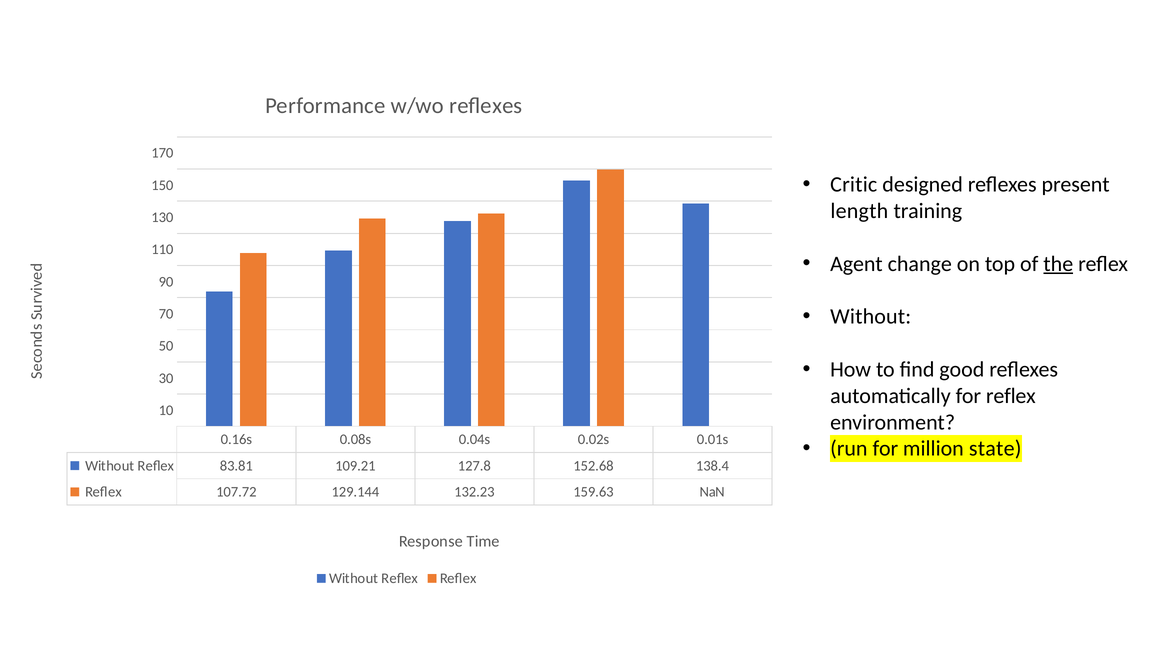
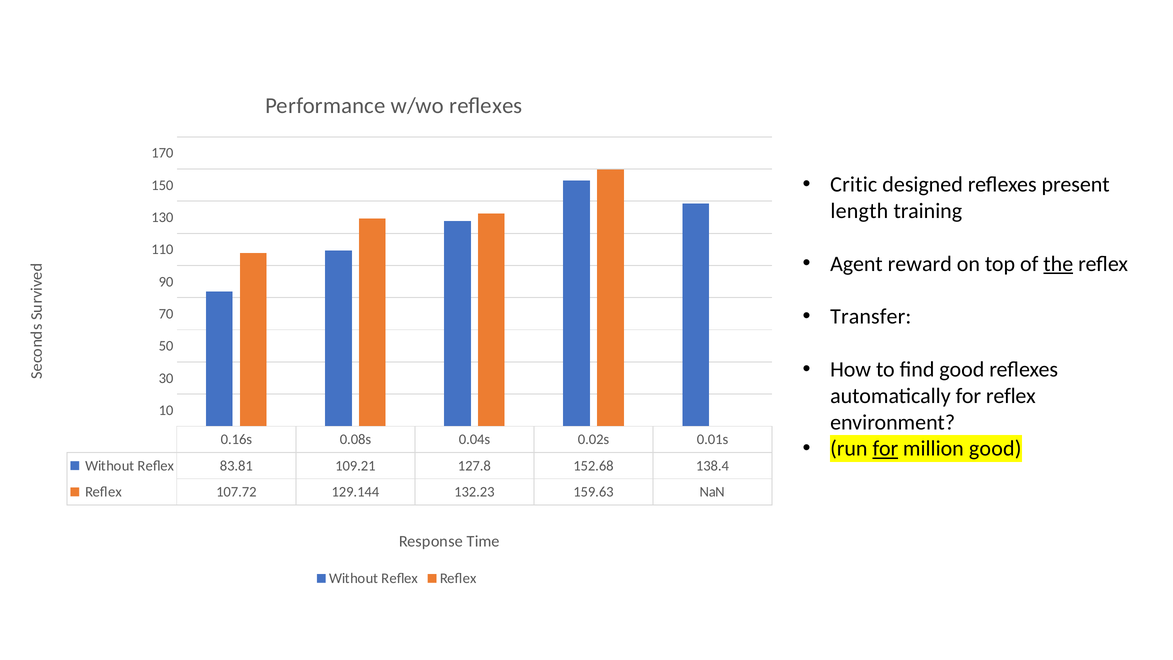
change: change -> reward (920, 264)
Without: Without -> Transfer (871, 317)
for underline: none -> present (885, 449)
million state: state -> good (995, 449)
